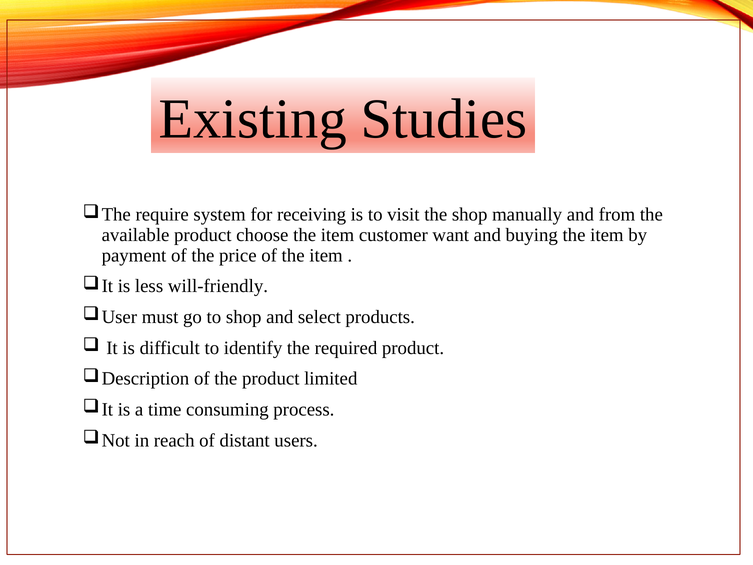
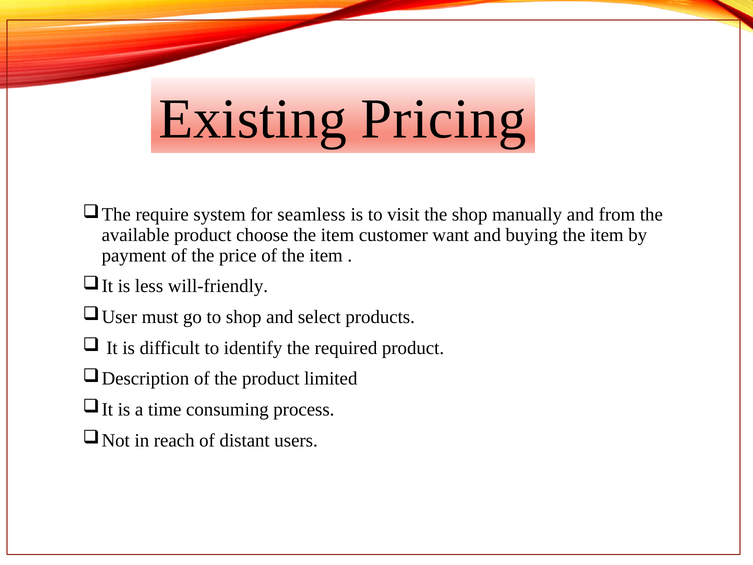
Studies: Studies -> Pricing (444, 119)
receiving: receiving -> seamless (311, 215)
